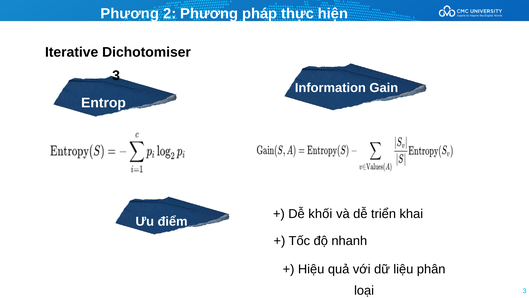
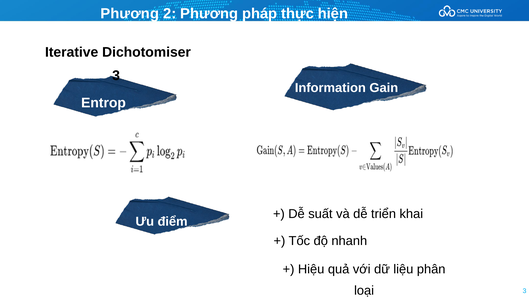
khối: khối -> suất (320, 213)
